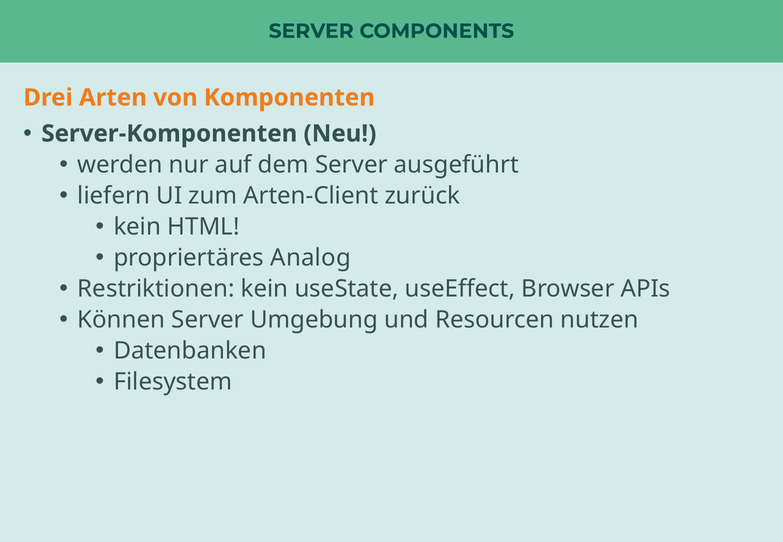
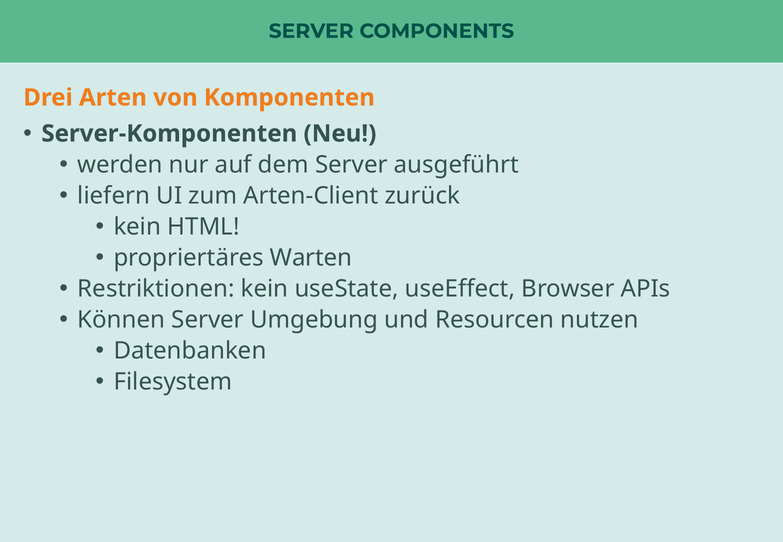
Analog: Analog -> Warten (311, 258)
